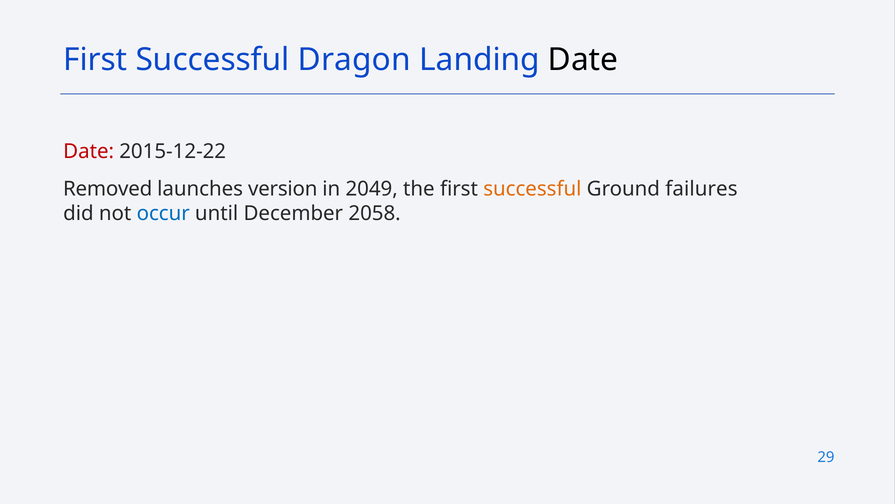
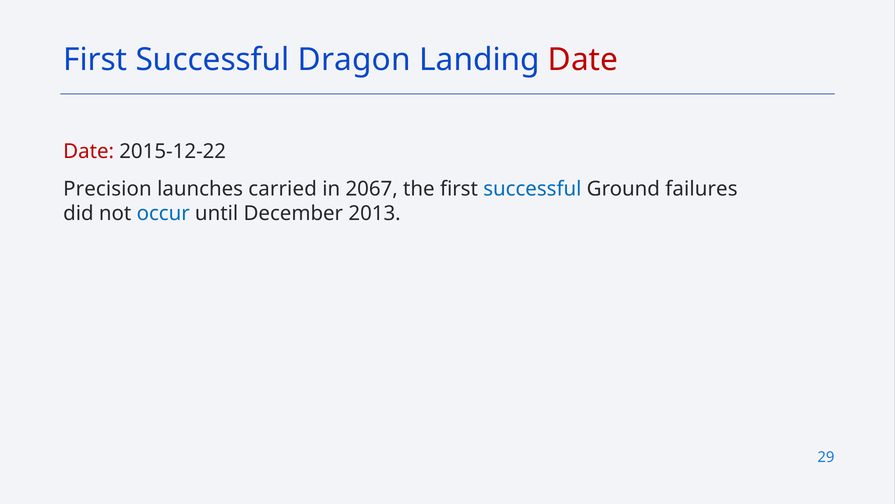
Date colour: black -> red (583, 60)
Removed: Removed -> Precision (107, 189)
version: version -> carried (283, 189)
2049: 2049 -> 2067 (372, 189)
successful colour: orange -> blue (532, 189)
2058: 2058 -> 2013 (375, 213)
